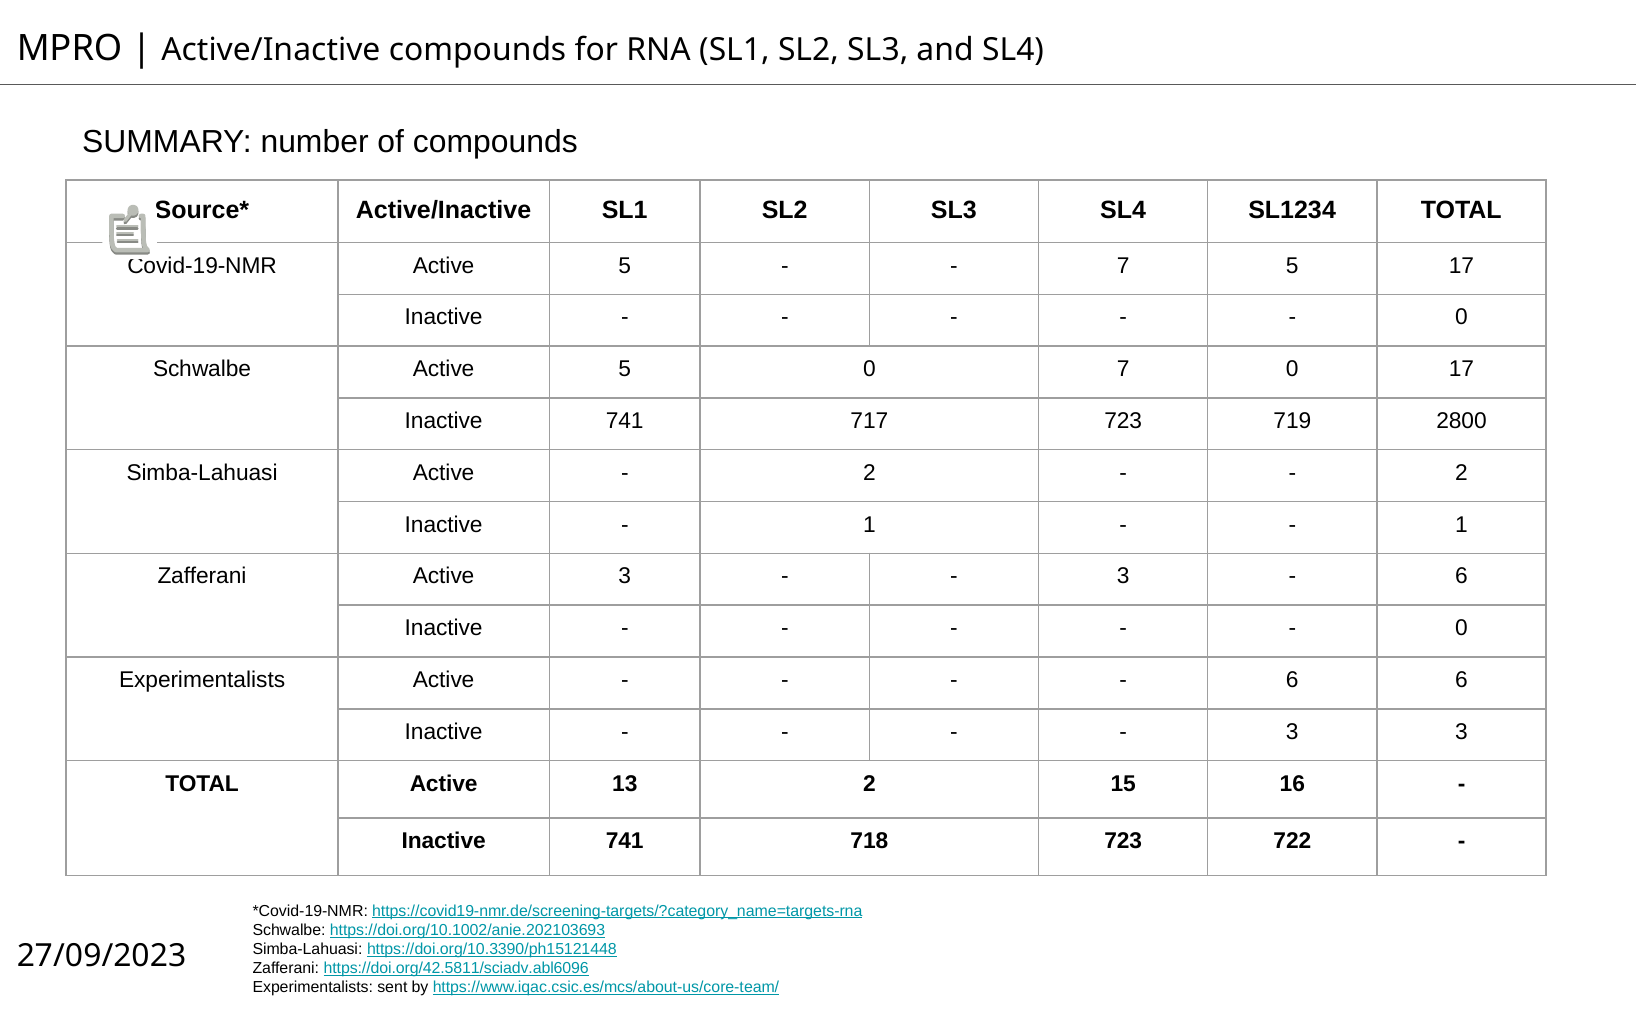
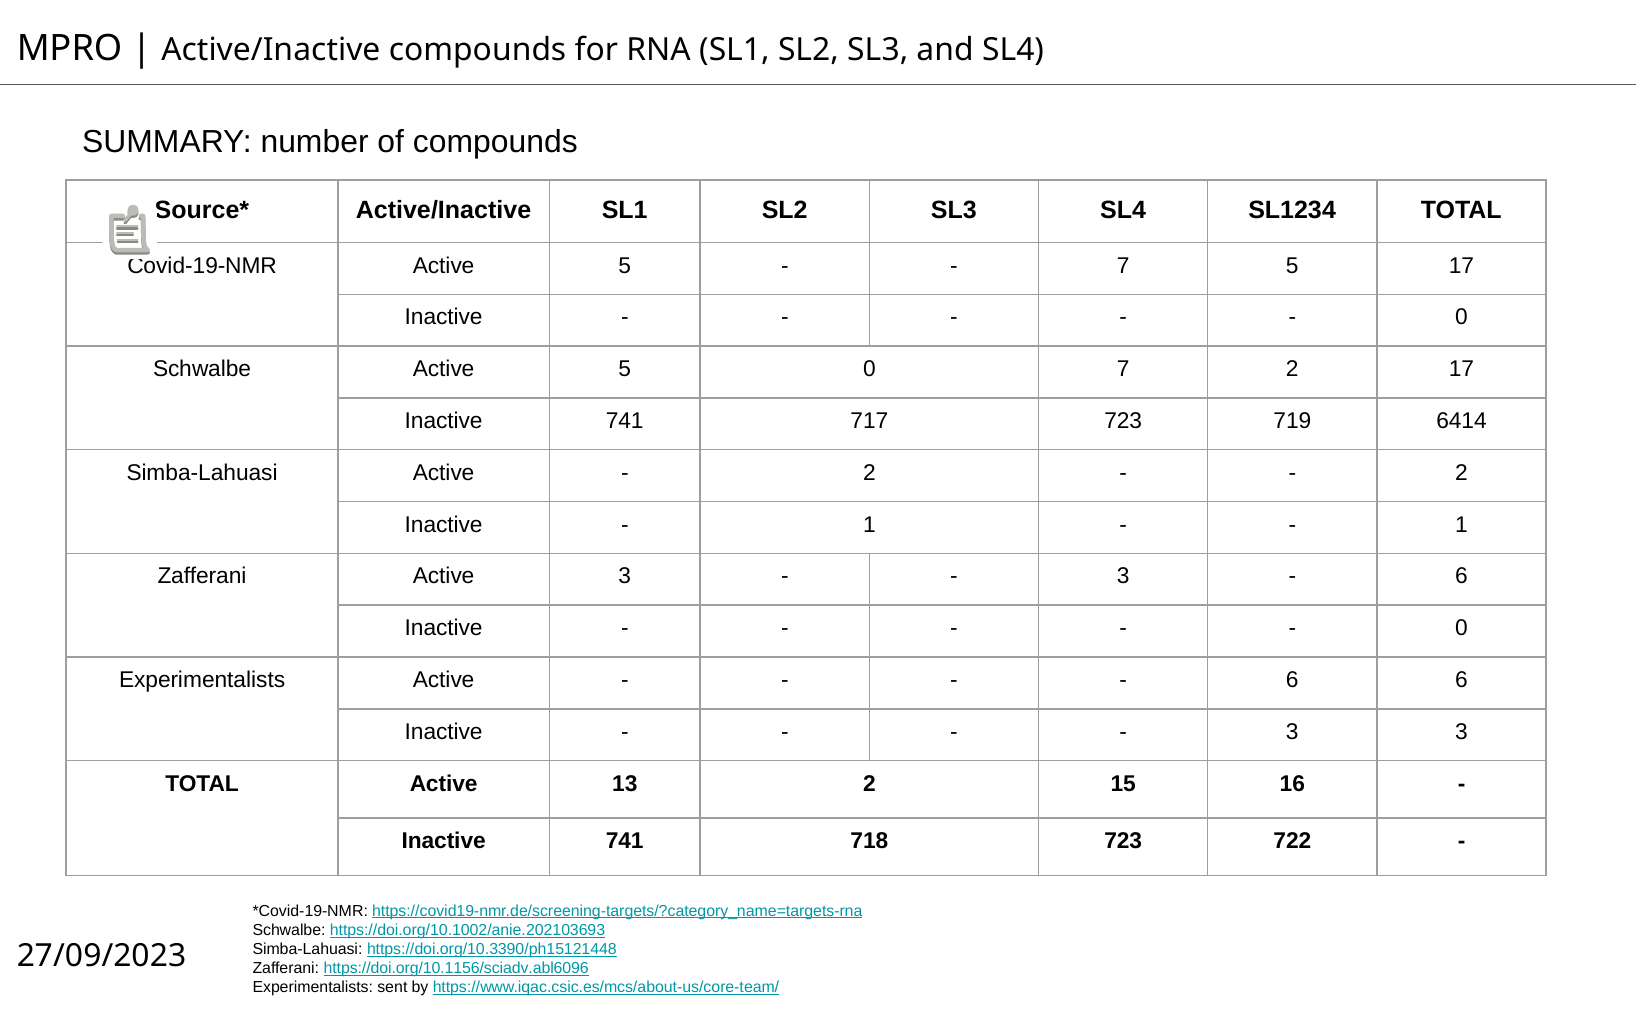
7 0: 0 -> 2 (1292, 369)
2800: 2800 -> 6414 (1462, 421)
https://doi.org/42.5811/sciadv.abl6096: https://doi.org/42.5811/sciadv.abl6096 -> https://doi.org/10.1156/sciadv.abl6096 (456, 968)
